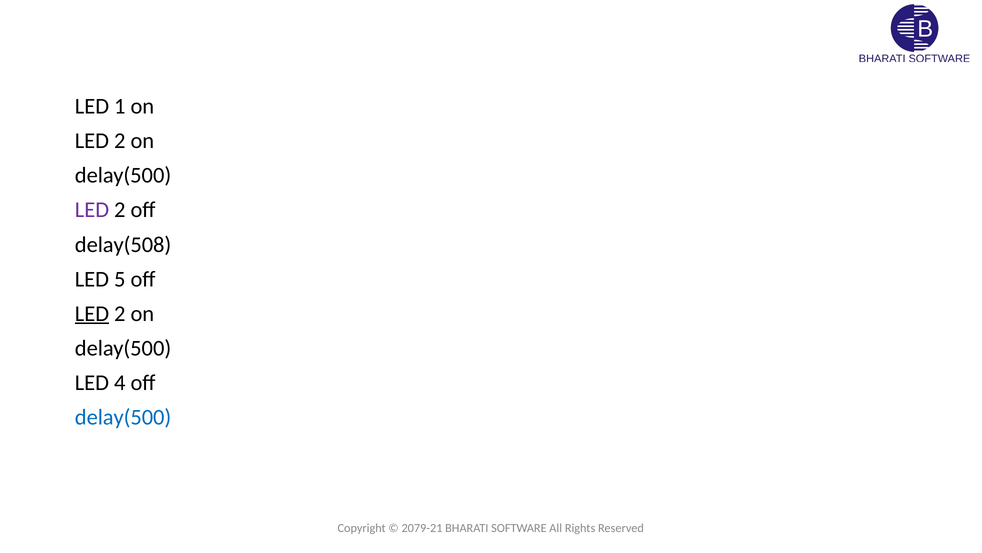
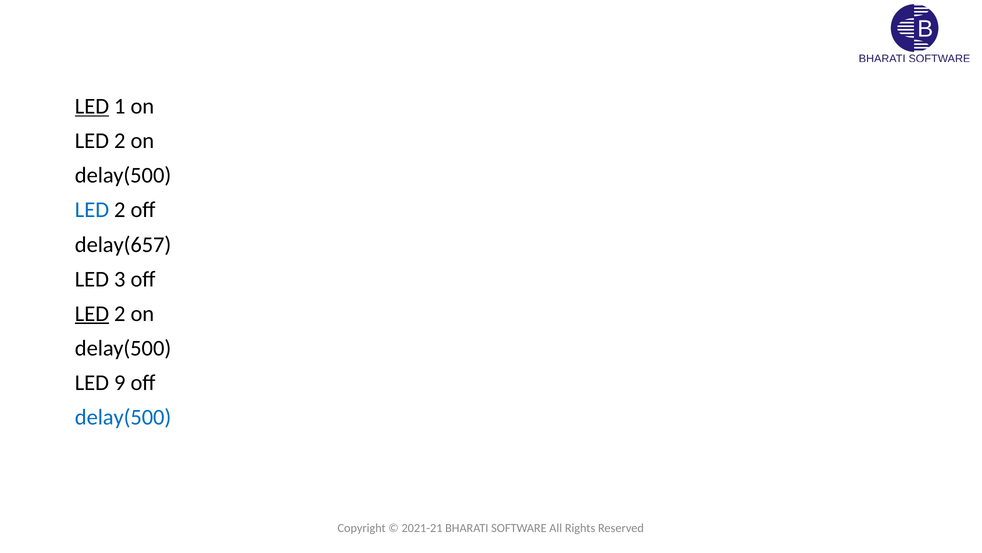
LED underline: none -> present (92, 106)
LED colour: purple -> blue (92, 210)
delay(508: delay(508 -> delay(657 (123, 244)
5: 5 -> 3 (120, 279)
4: 4 -> 9 (120, 382)
2079-21: 2079-21 -> 2021-21 (422, 527)
